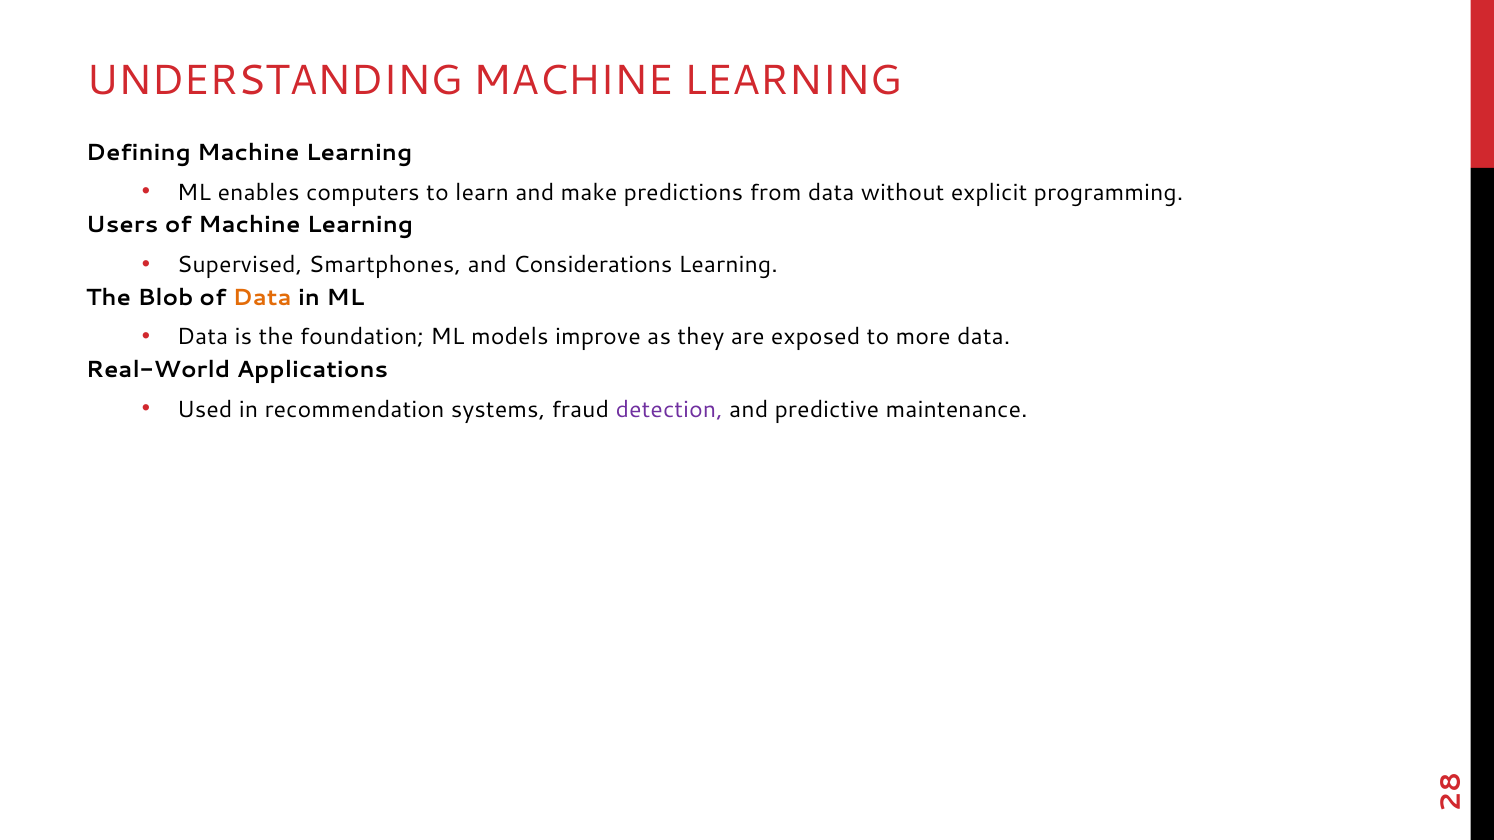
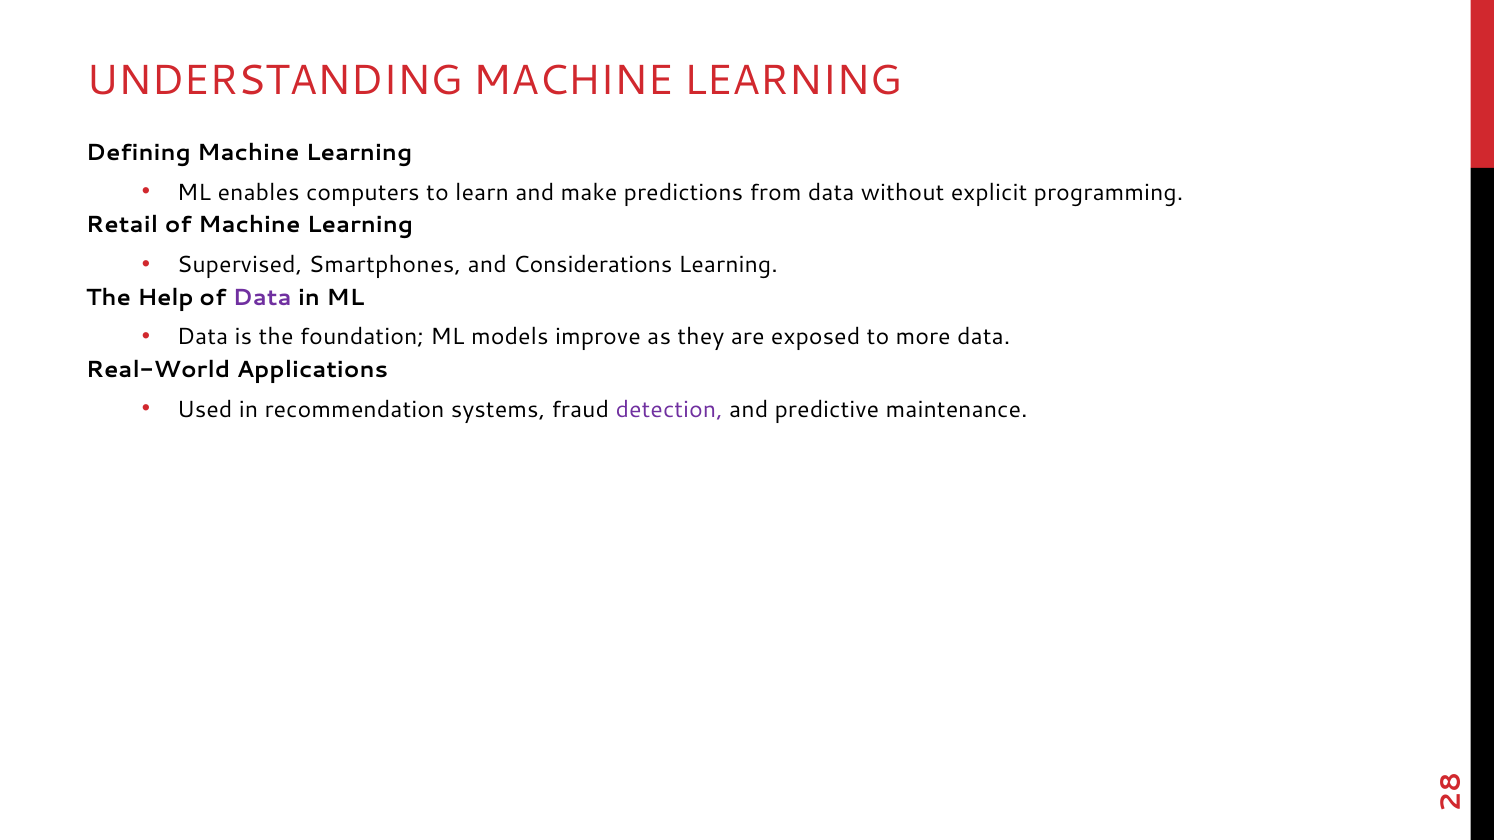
Users: Users -> Retail (122, 225)
Blob: Blob -> Help (166, 298)
Data colour: orange -> purple (262, 298)
